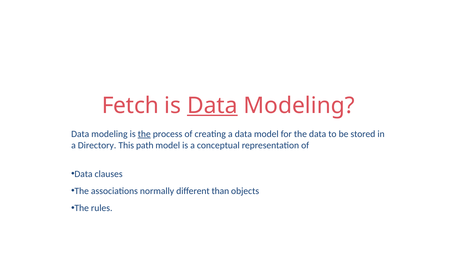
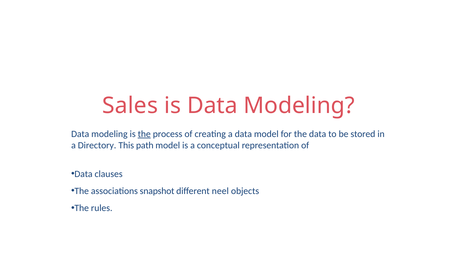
Fetch: Fetch -> Sales (130, 106)
Data underline: present -> none (212, 106)
normally: normally -> snapshot (157, 191)
than: than -> neel (220, 191)
